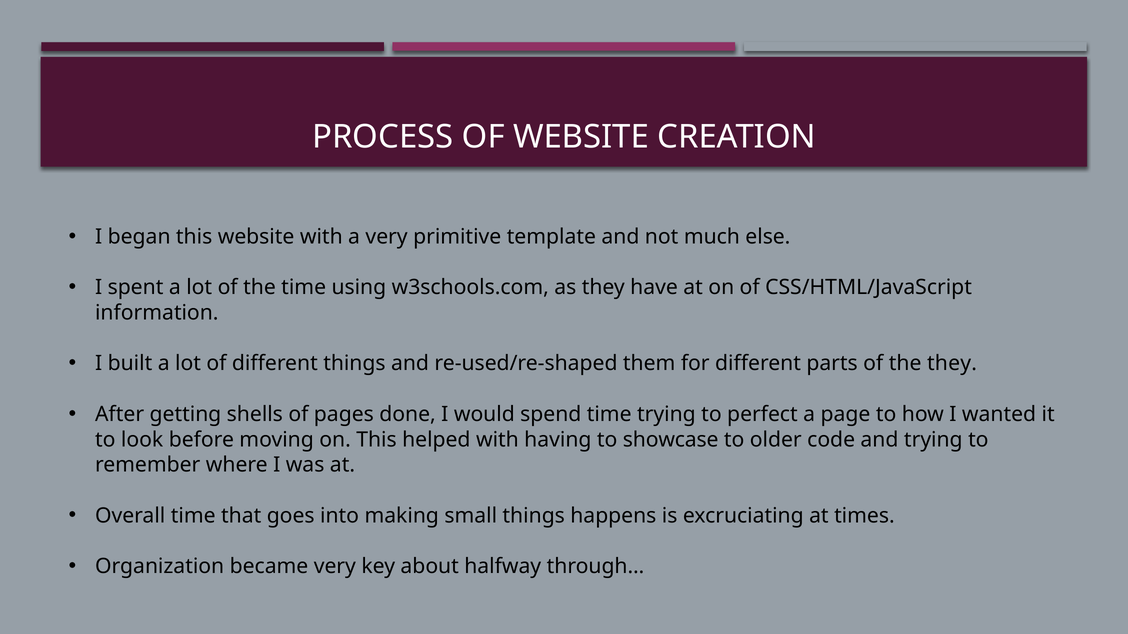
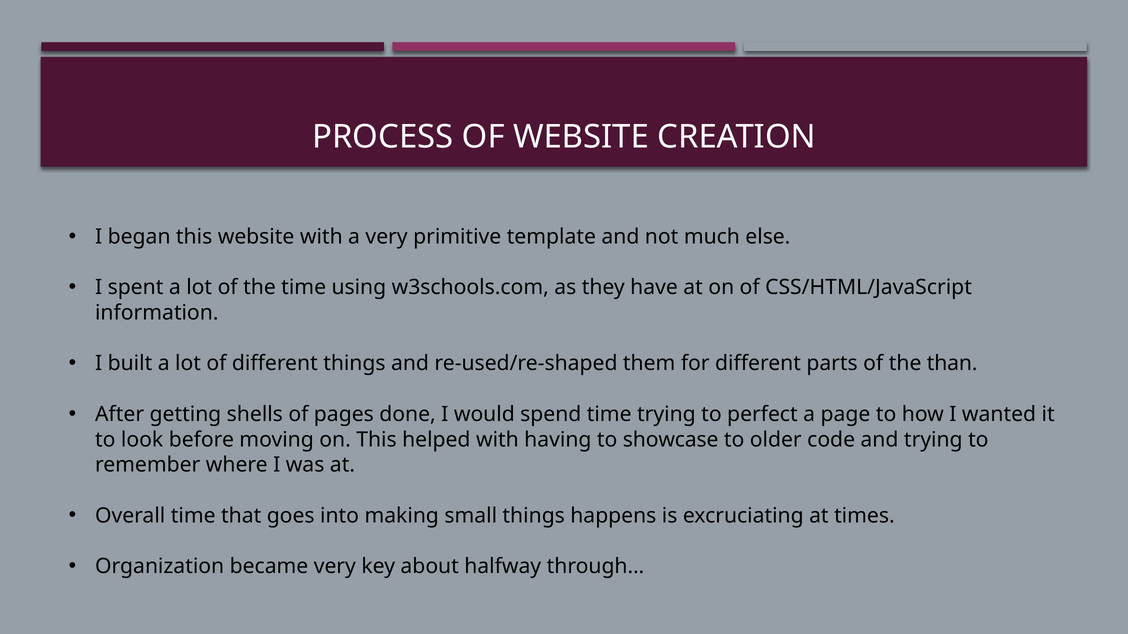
the they: they -> than (952, 364)
